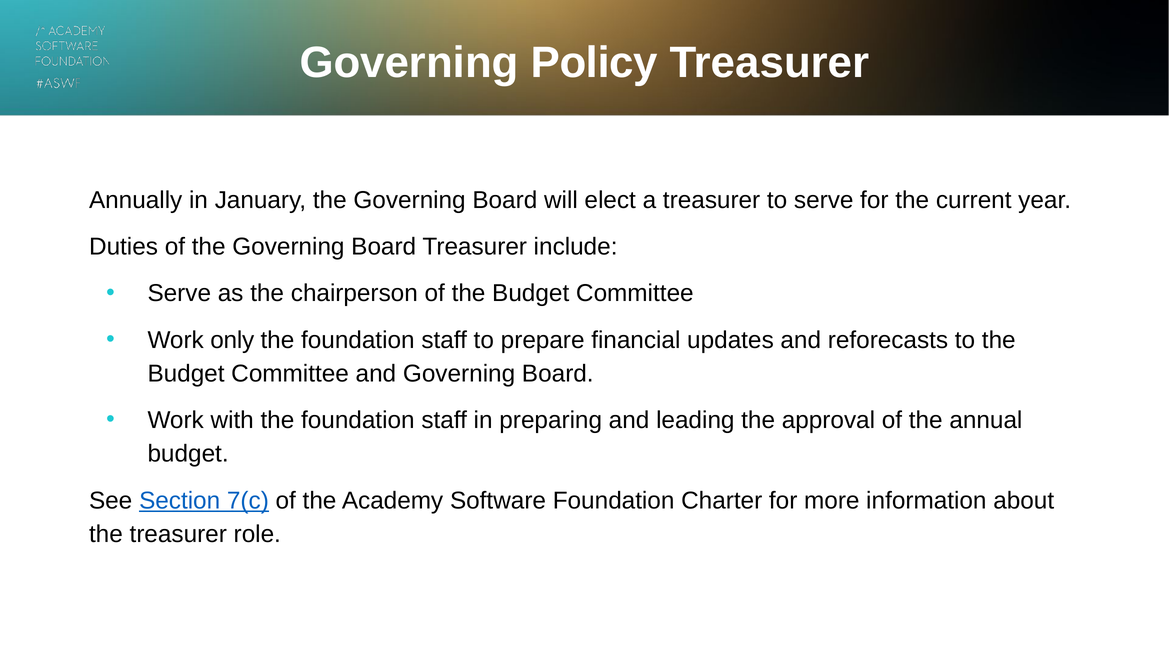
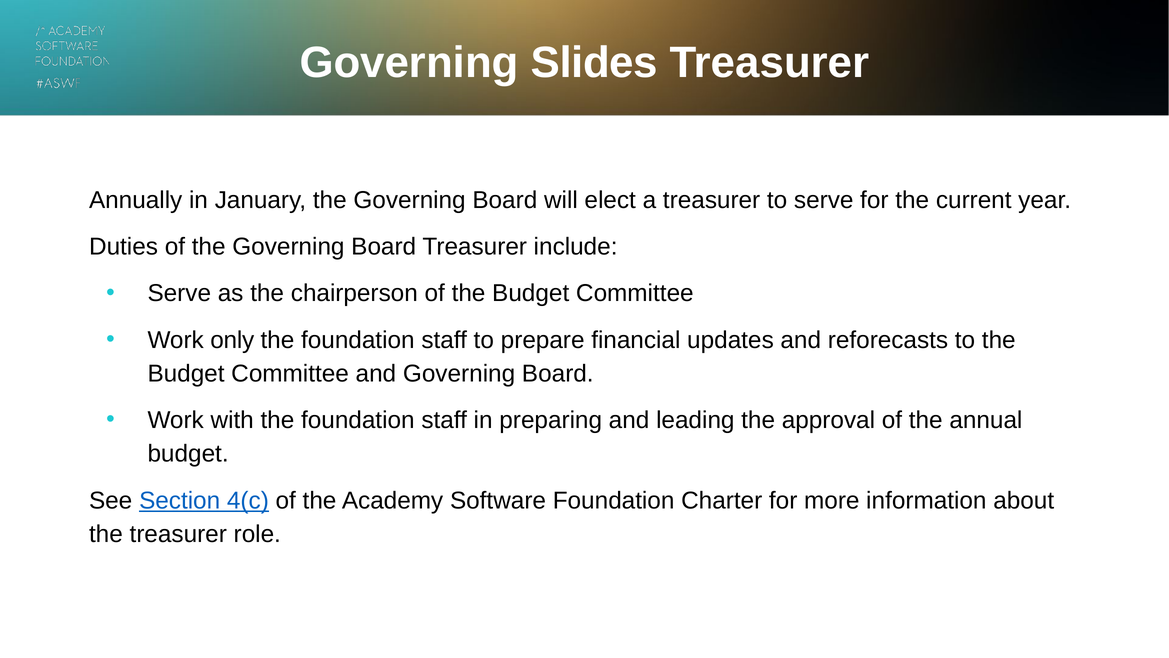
Policy: Policy -> Slides (594, 63)
7(c: 7(c -> 4(c (248, 500)
